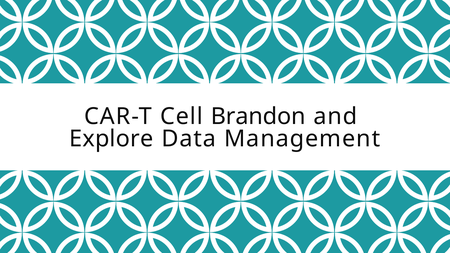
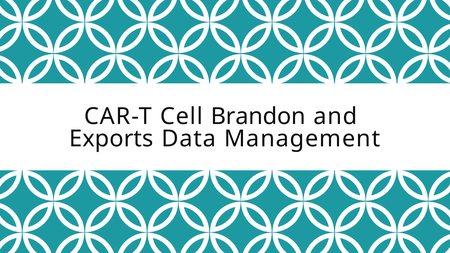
Explore: Explore -> Exports (111, 139)
